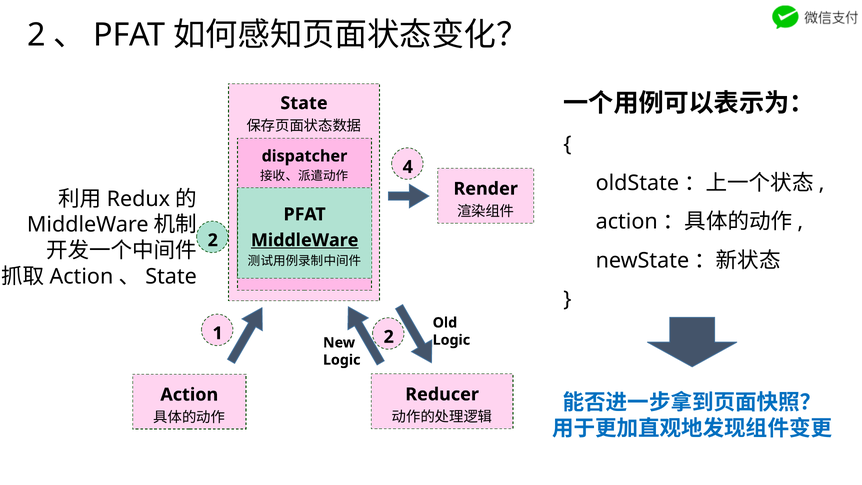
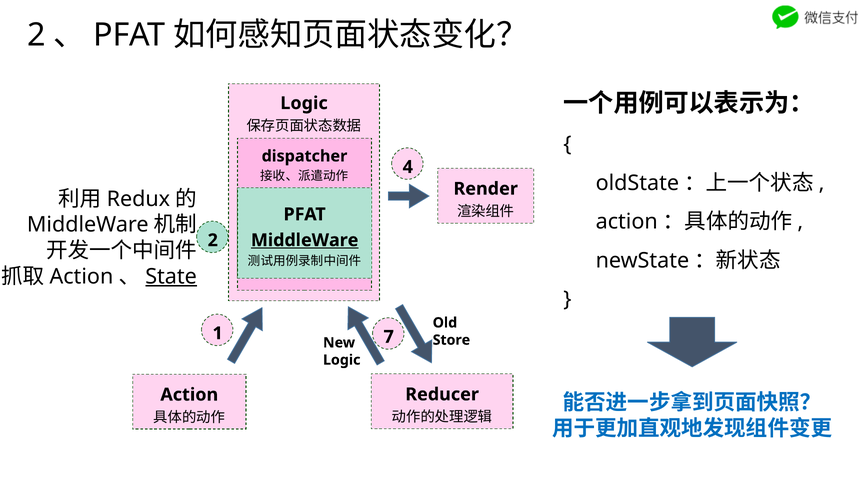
State: State -> Logic (304, 103)
State underline: none -> present (171, 276)
1 2: 2 -> 7 (389, 337)
Logic: Logic -> Store (451, 340)
